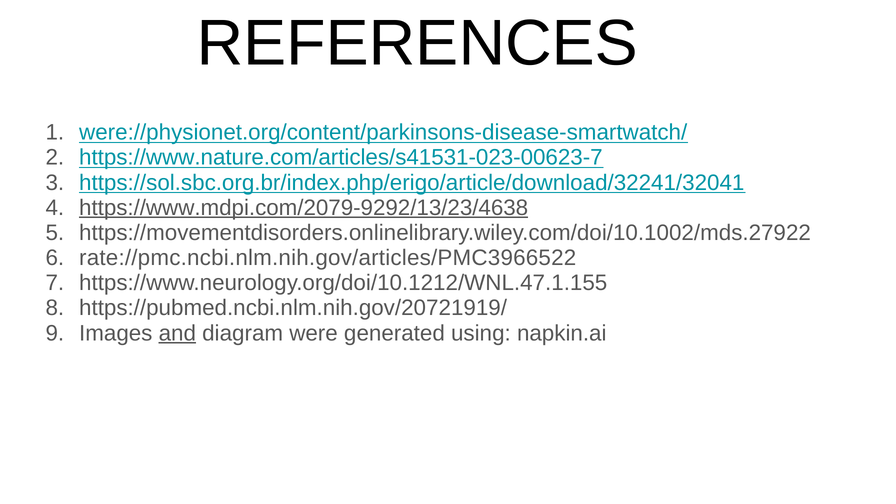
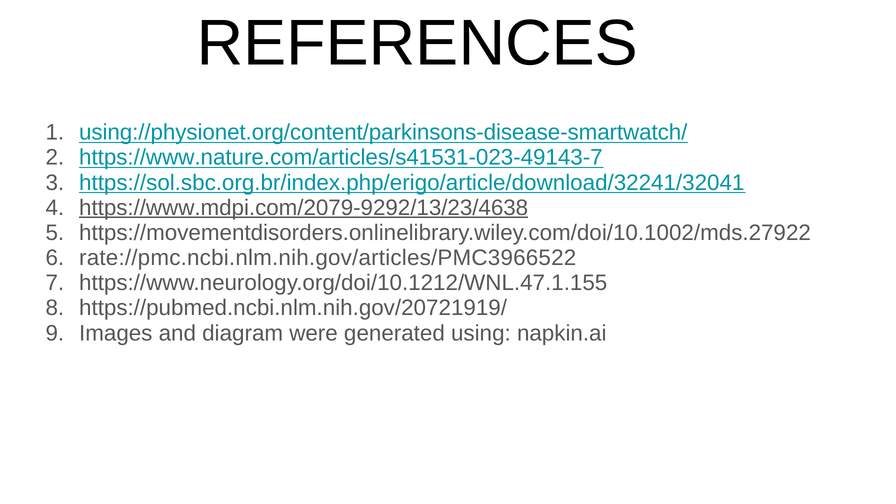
were://physionet.org/content/parkinsons-disease-smartwatch/: were://physionet.org/content/parkinsons-disease-smartwatch/ -> using://physionet.org/content/parkinsons-disease-smartwatch/ (383, 133)
https://www.nature.com/articles/s41531-023-00623-7: https://www.nature.com/articles/s41531-023-00623-7 -> https://www.nature.com/articles/s41531-023-49143-7 (341, 158)
and underline: present -> none (177, 333)
